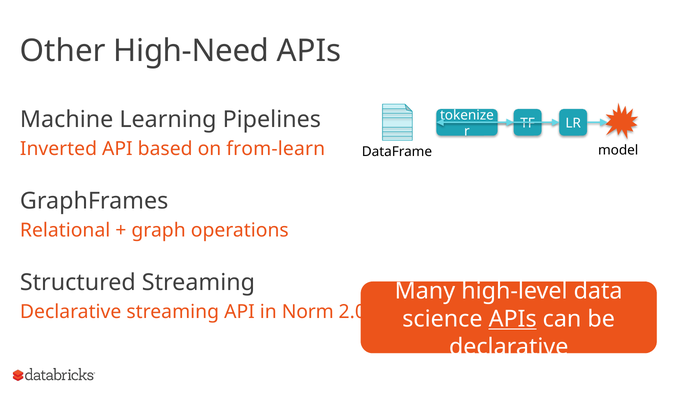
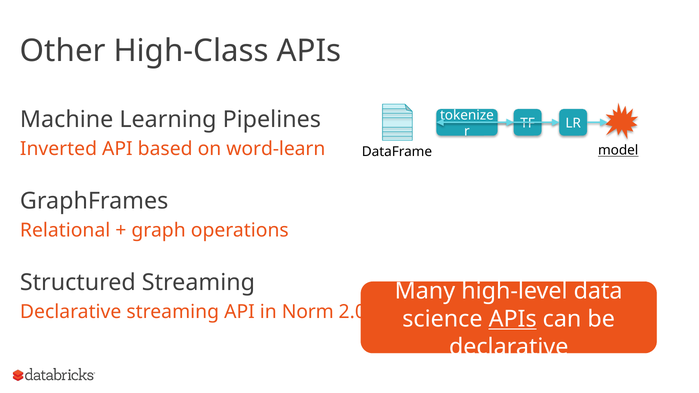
High-Need: High-Need -> High-Class (191, 51)
from-learn: from-learn -> word-learn (276, 149)
model underline: none -> present (618, 151)
